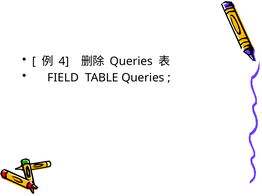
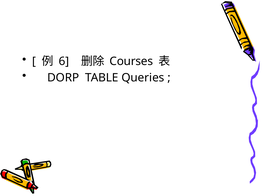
4: 4 -> 6 (64, 61)
Queries: Queries -> Courses (131, 61)
FIELD: FIELD -> DORP (63, 78)
